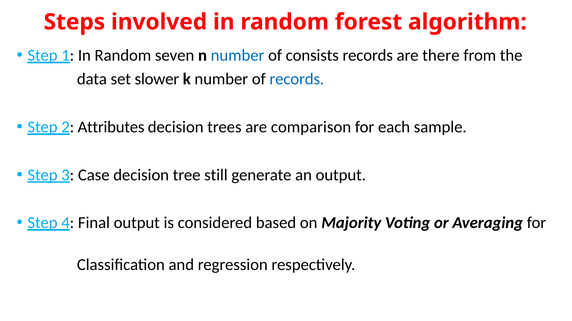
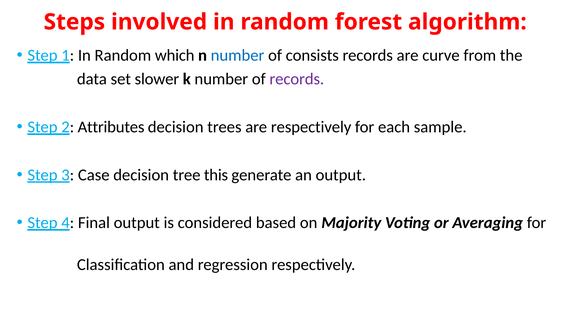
seven: seven -> which (175, 55)
there: there -> curve (441, 55)
records colour: blue -> purple (297, 79)
are comparison: comparison -> respectively (311, 127)
still: still -> this (216, 175)
